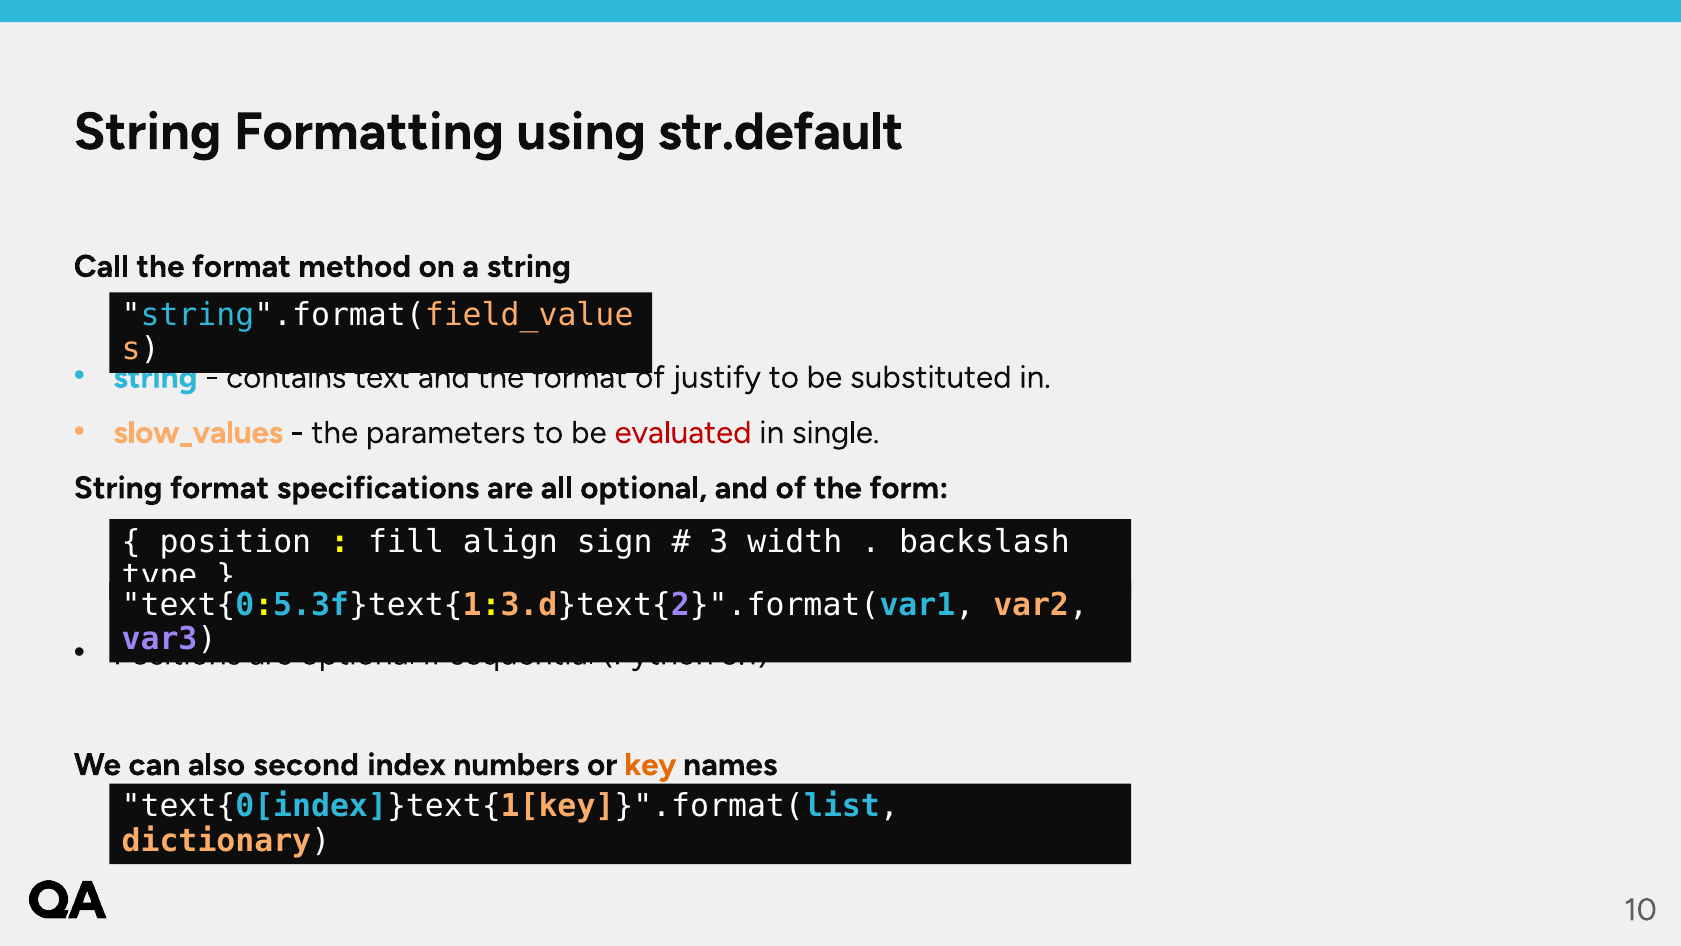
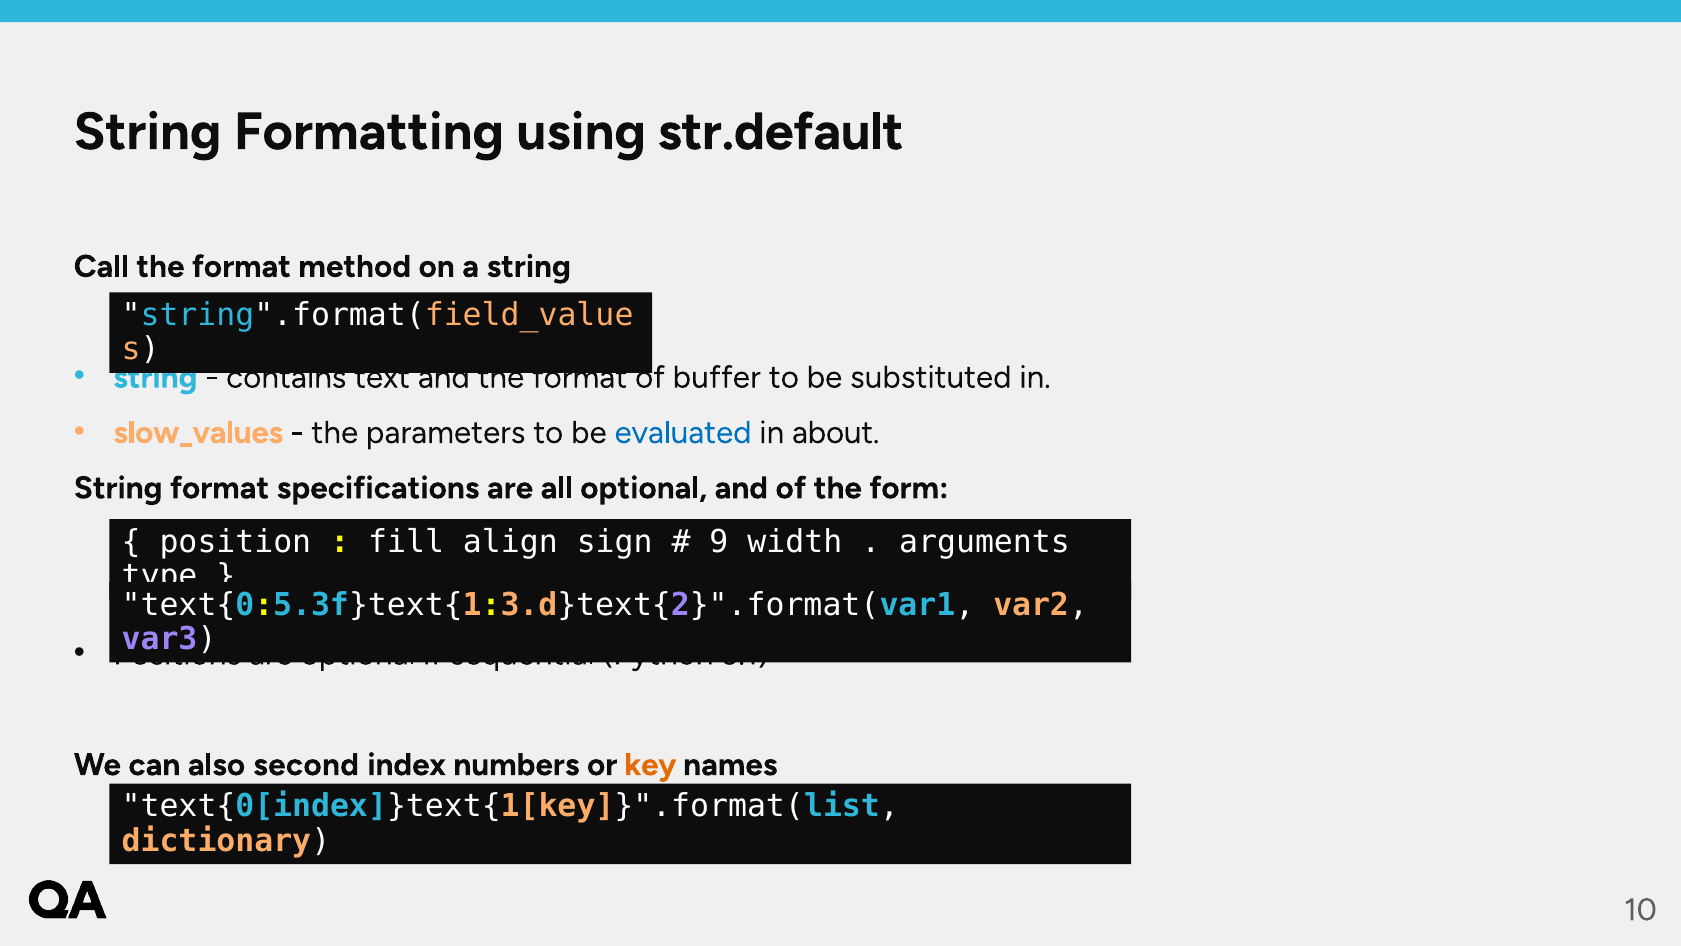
justify: justify -> buffer (717, 377)
evaluated colour: red -> blue (683, 432)
single: single -> about (836, 432)
3: 3 -> 9 (719, 542)
backslash: backslash -> arguments (984, 542)
